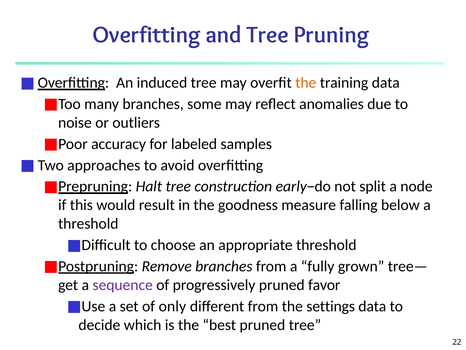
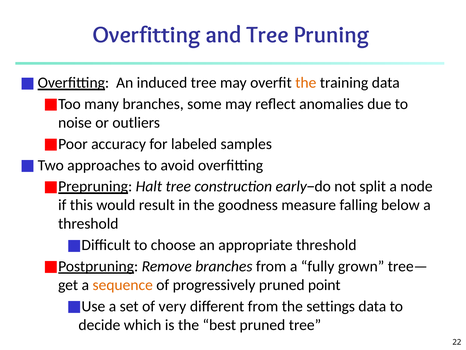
sequence colour: purple -> orange (123, 285)
favor: favor -> point (324, 285)
only: only -> very (172, 306)
